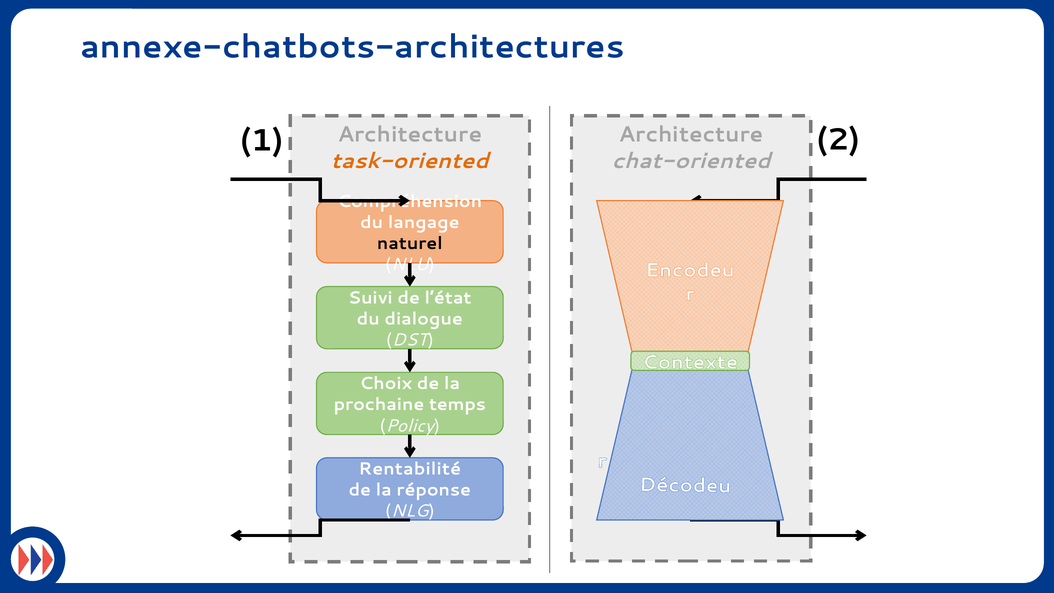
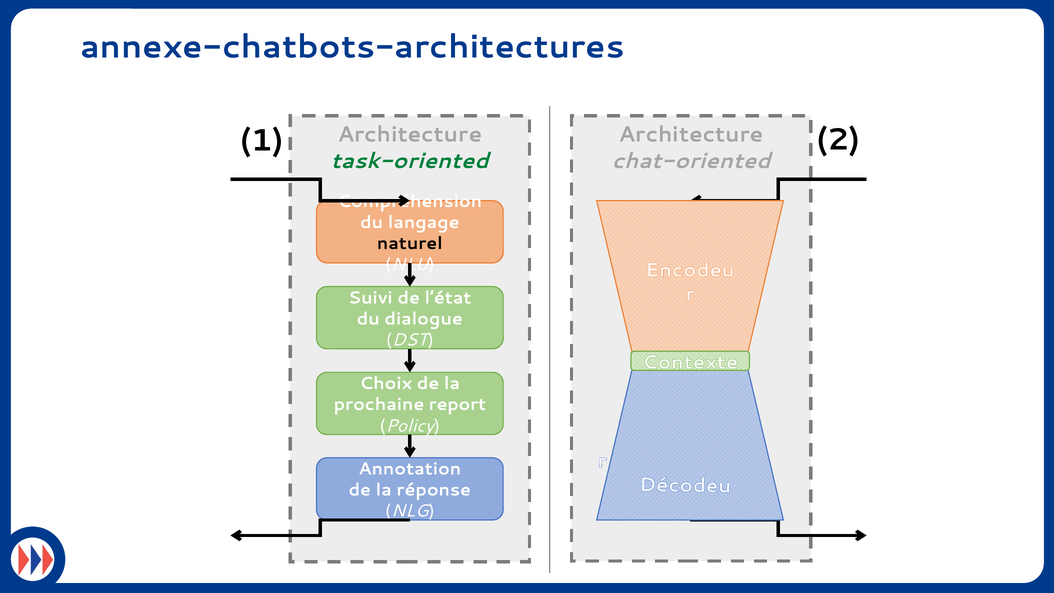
task-oriented colour: orange -> green (410, 161)
temps: temps -> report (457, 405)
Rentabilité: Rentabilité -> Annotation (410, 469)
